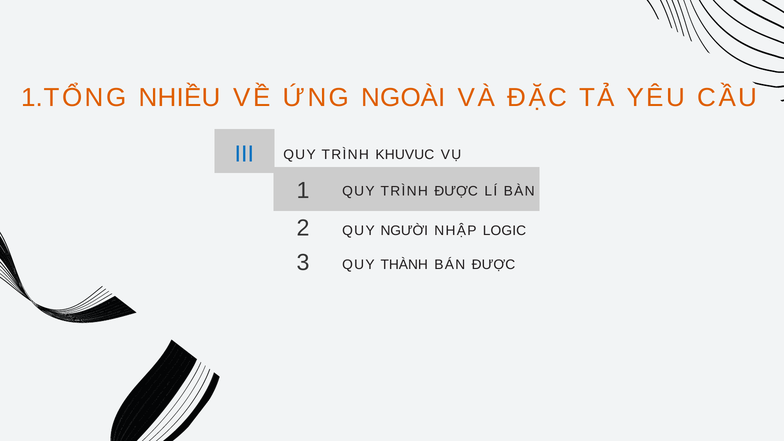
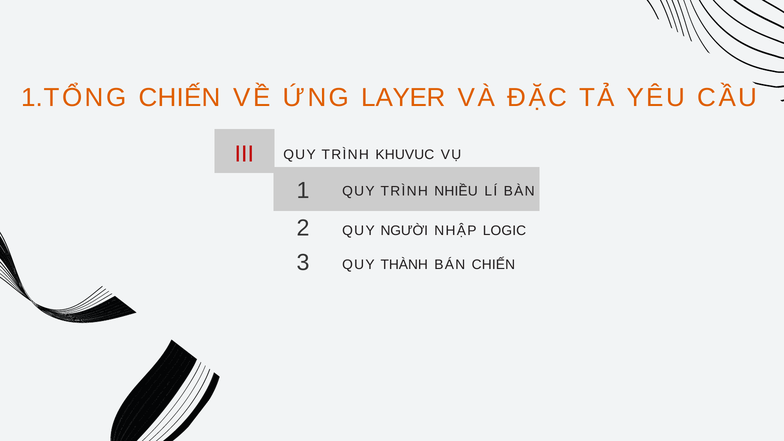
NHIỀU: NHIỀU -> CHIẾN (180, 98)
NGOÀI: NGOÀI -> LAYER (404, 98)
III colour: blue -> red (244, 154)
TRÌNH ĐƯỢC: ĐƯỢC -> NHIỀU (456, 191)
BÁN ĐƯỢC: ĐƯỢC -> CHIẾN (493, 265)
